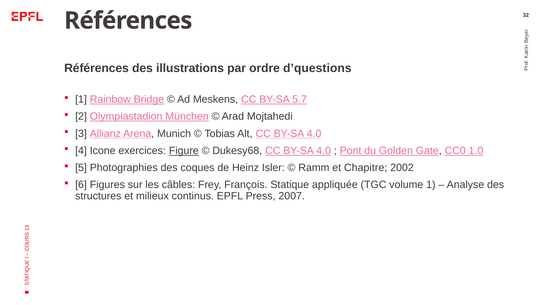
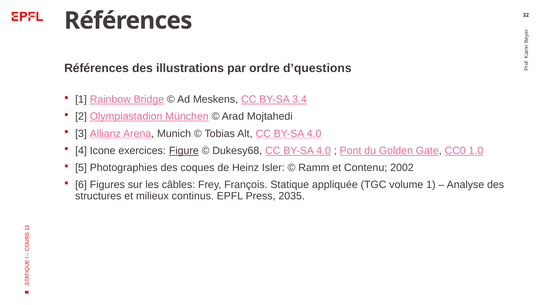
5.7: 5.7 -> 3.4 (300, 99)
Chapitre: Chapitre -> Contenu (366, 167)
2007: 2007 -> 2035 (292, 196)
